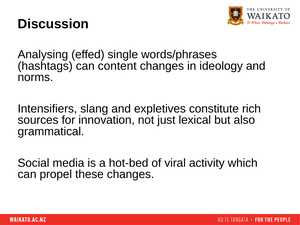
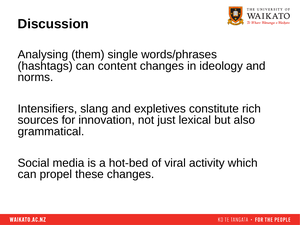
effed: effed -> them (88, 55)
